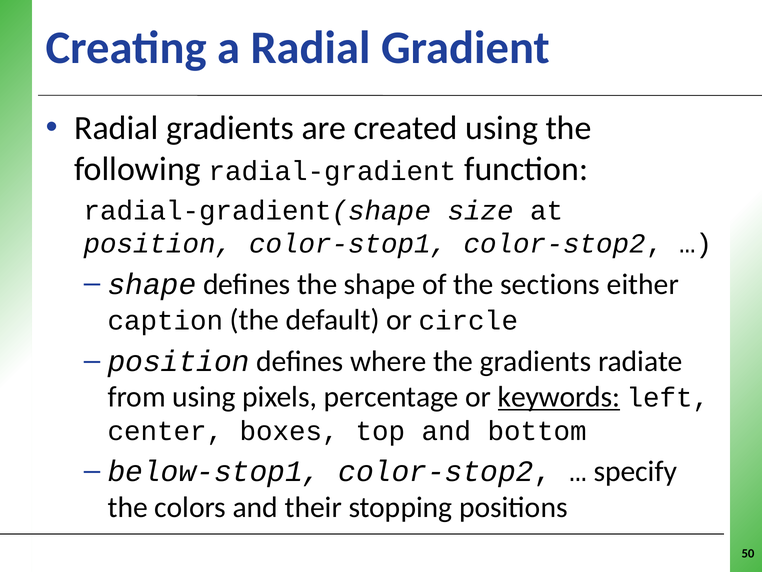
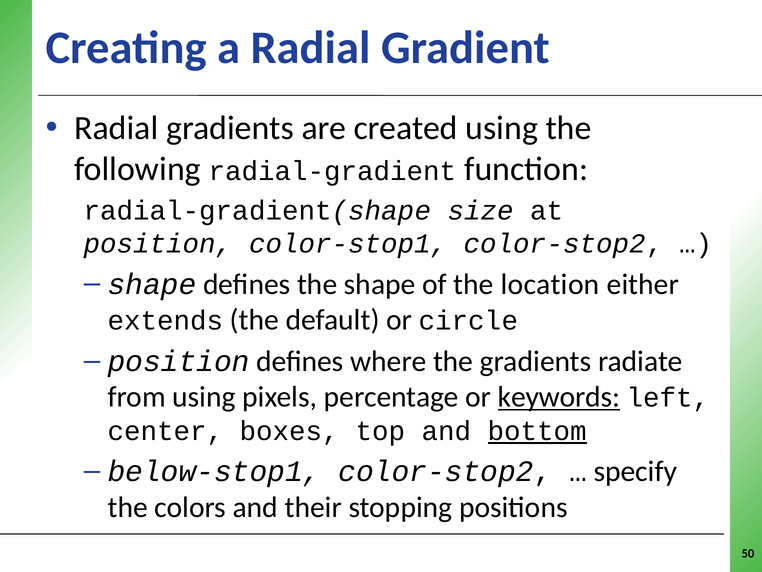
sections: sections -> location (550, 284)
caption: caption -> extends (165, 320)
bottom underline: none -> present (537, 431)
